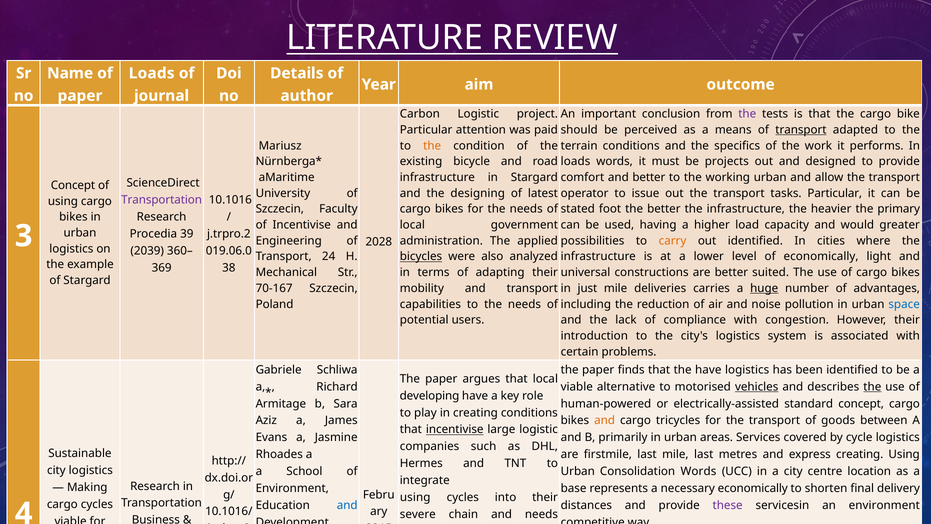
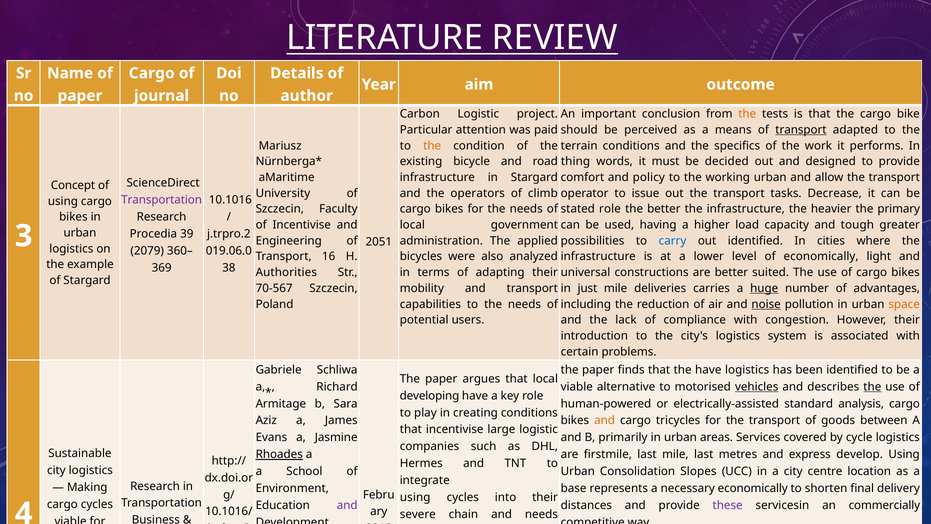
Loads: Loads -> Cargo (152, 73)
the colour: purple -> orange (747, 114)
loads: loads -> thing (576, 161)
be projects: projects -> decided (727, 161)
and better: better -> policy (649, 177)
the designing: designing -> operators (478, 193)
latest: latest -> climb (543, 193)
tasks Particular: Particular -> Decrease (835, 193)
stated foot: foot -> role (610, 209)
would: would -> tough (857, 225)
carry colour: orange -> blue (673, 241)
2028: 2028 -> 2051 (379, 242)
2039: 2039 -> 2079 (147, 251)
24: 24 -> 16 (329, 256)
bicycles underline: present -> none (421, 256)
Mechanical: Mechanical -> Authorities (286, 272)
70-167: 70-167 -> 70-567 (274, 288)
noise underline: none -> present (766, 304)
space colour: blue -> orange (904, 304)
standard concept: concept -> analysis (861, 403)
incentivise underline: present -> none (455, 429)
Rhoades underline: none -> present (279, 454)
express creating: creating -> develop (860, 454)
Consolidation Words: Words -> Slopes (698, 471)
and colour: blue -> purple (347, 505)
an environment: environment -> commercially (884, 505)
